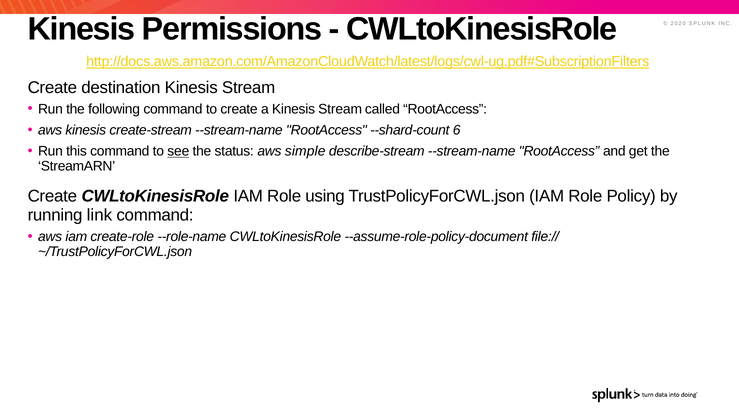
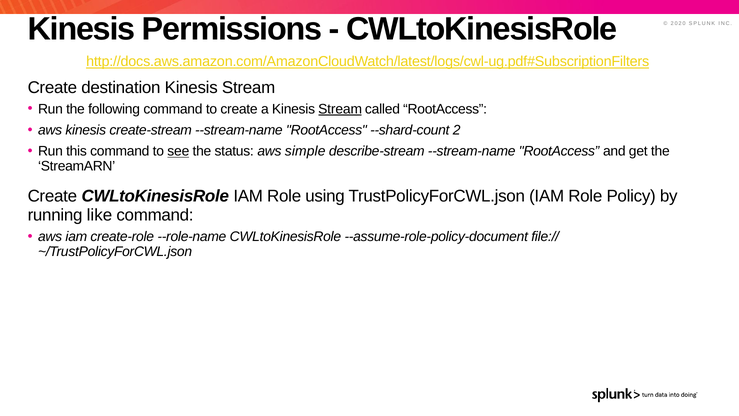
Stream underline: none -> present (340, 109)
6: 6 -> 2 (457, 130)
link: link -> like (99, 215)
